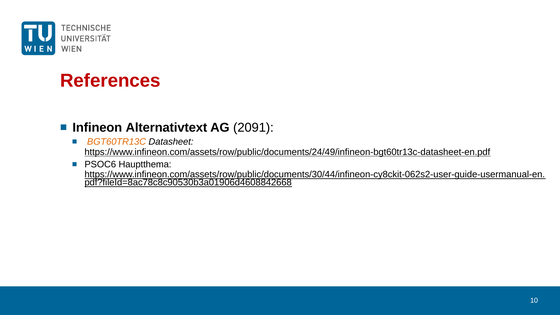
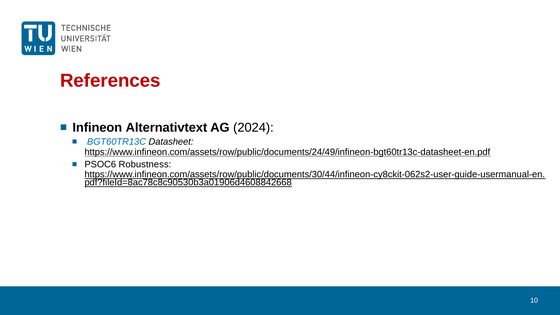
2091: 2091 -> 2024 (253, 128)
BGT60TR13C colour: orange -> blue (117, 142)
Hauptthema: Hauptthema -> Robustness (145, 164)
